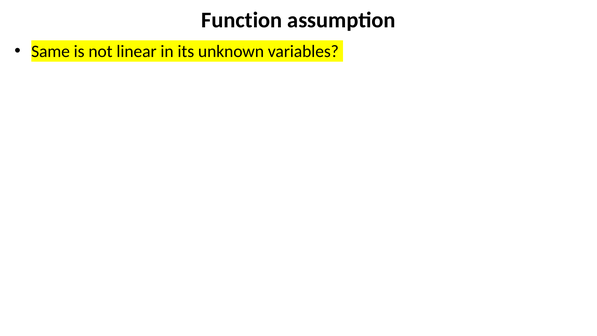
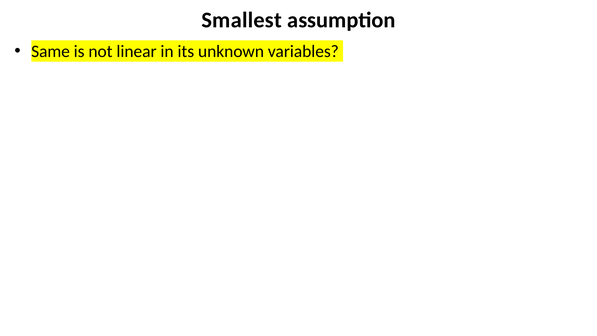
Function: Function -> Smallest (242, 20)
